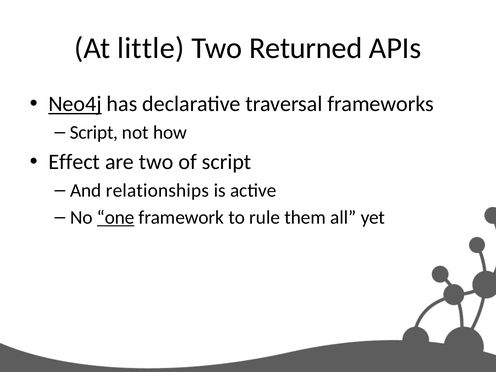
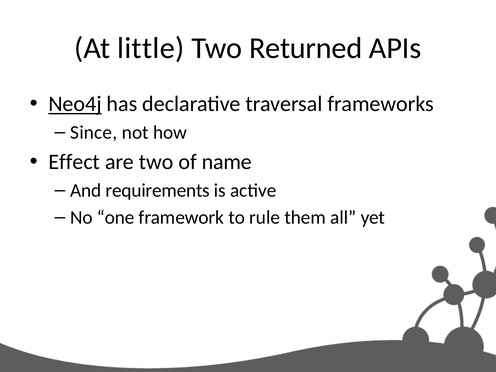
Script: Script -> Since (94, 133)
of script: script -> name (227, 162)
relationships: relationships -> requirements (158, 190)
one underline: present -> none (116, 217)
